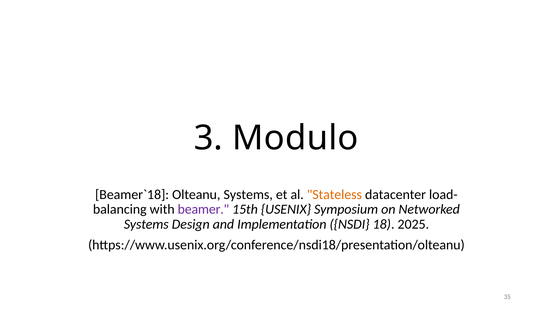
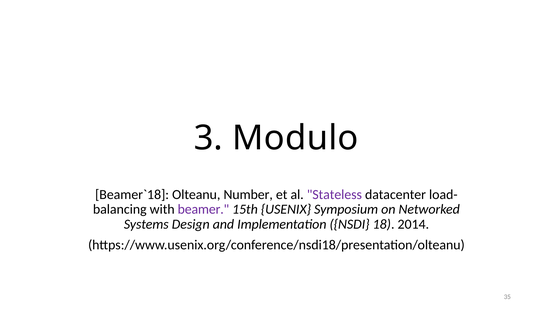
Olteanu Systems: Systems -> Number (248, 195)
Stateless colour: orange -> purple (334, 195)
2025: 2025 -> 2014 (413, 224)
